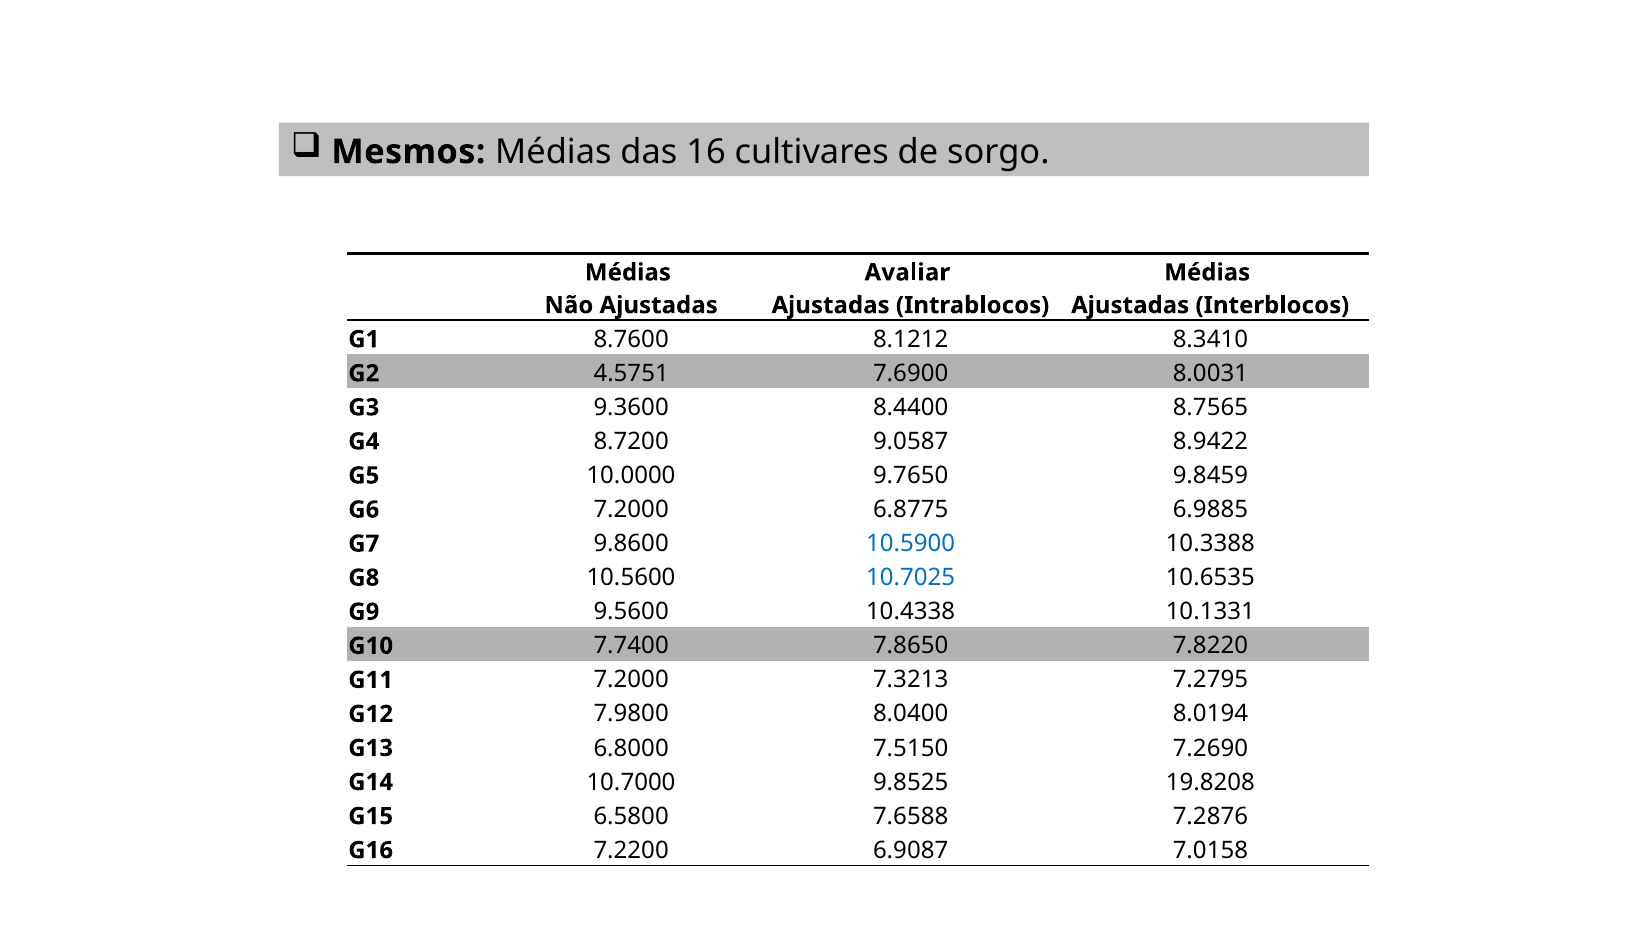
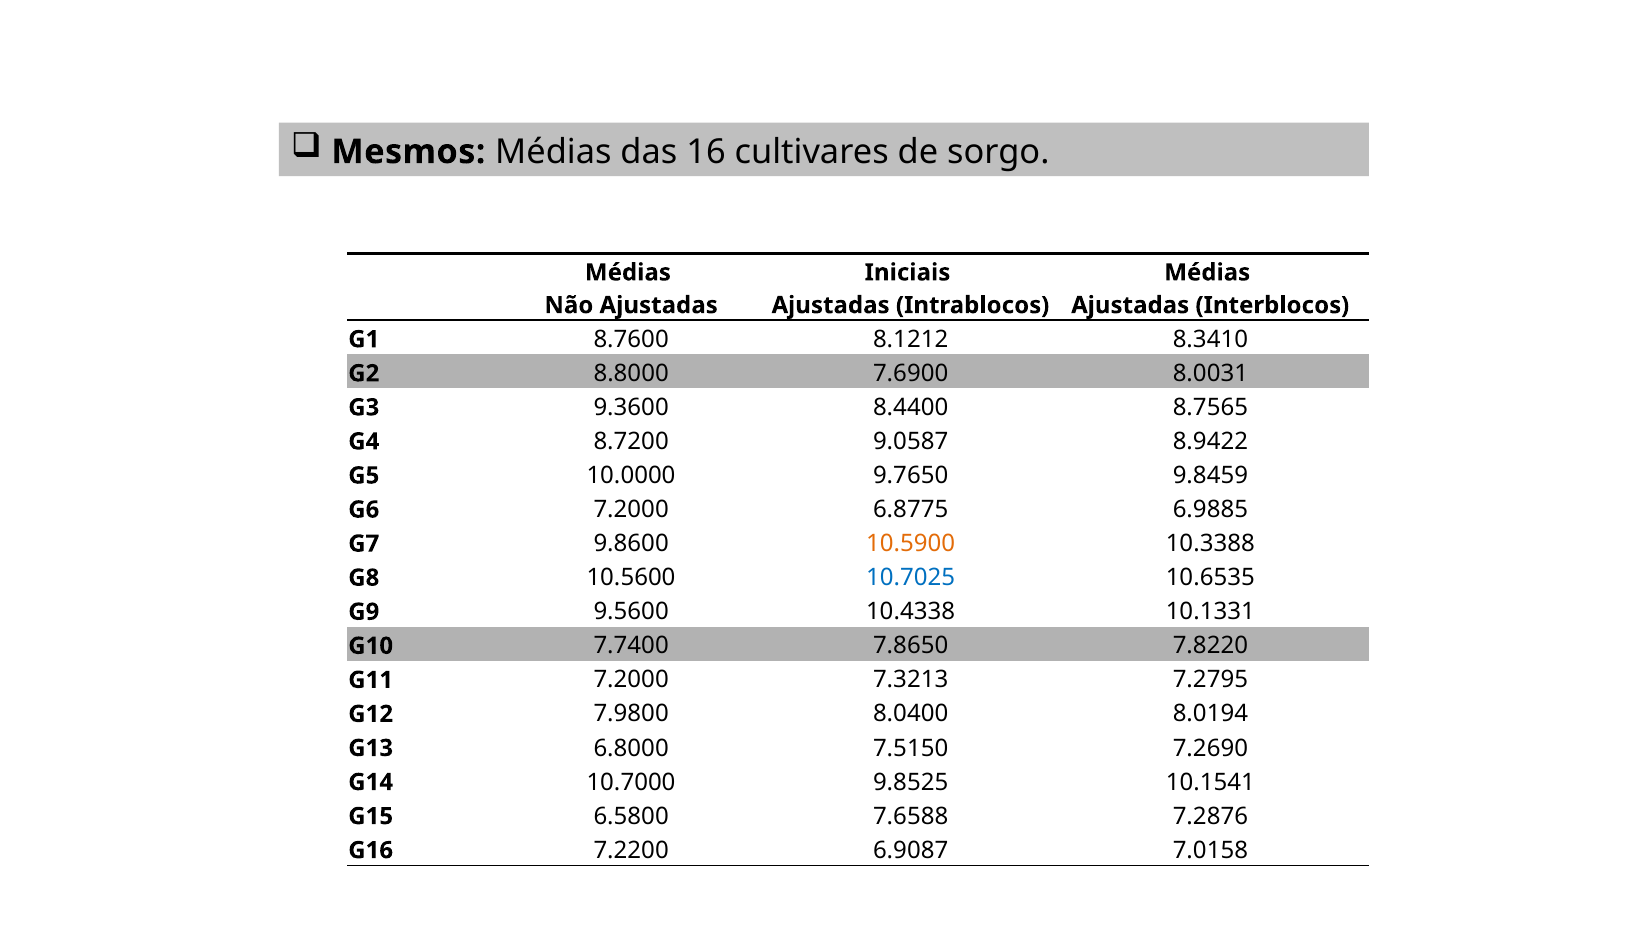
Avaliar: Avaliar -> Iniciais (907, 273)
4.5751: 4.5751 -> 8.8000 (631, 373)
10.5900 colour: blue -> orange (911, 544)
19.8208: 19.8208 -> 10.1541 (1210, 782)
